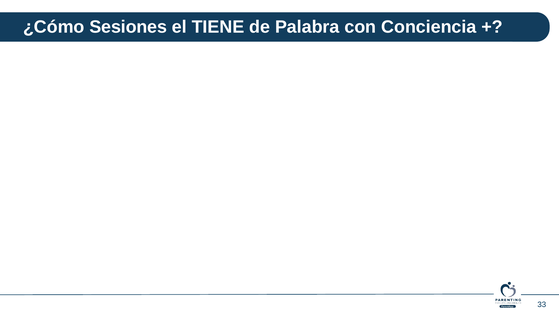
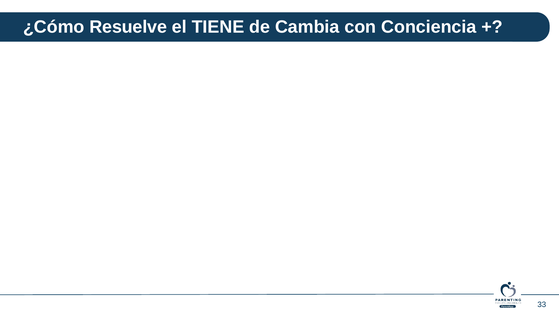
Sesiones: Sesiones -> Resuelve (128, 27)
Palabra: Palabra -> Cambia (307, 27)
